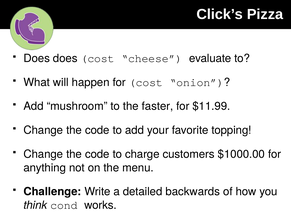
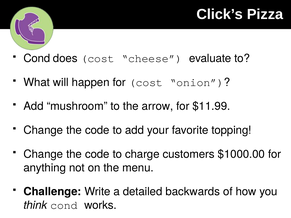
Does: Does -> Cond (37, 58)
faster: faster -> arrow (158, 106)
